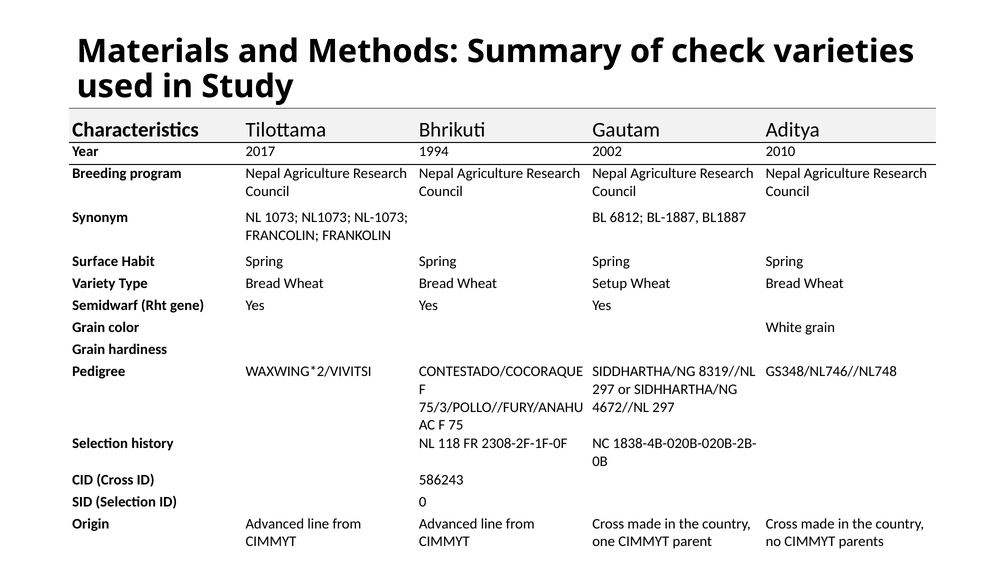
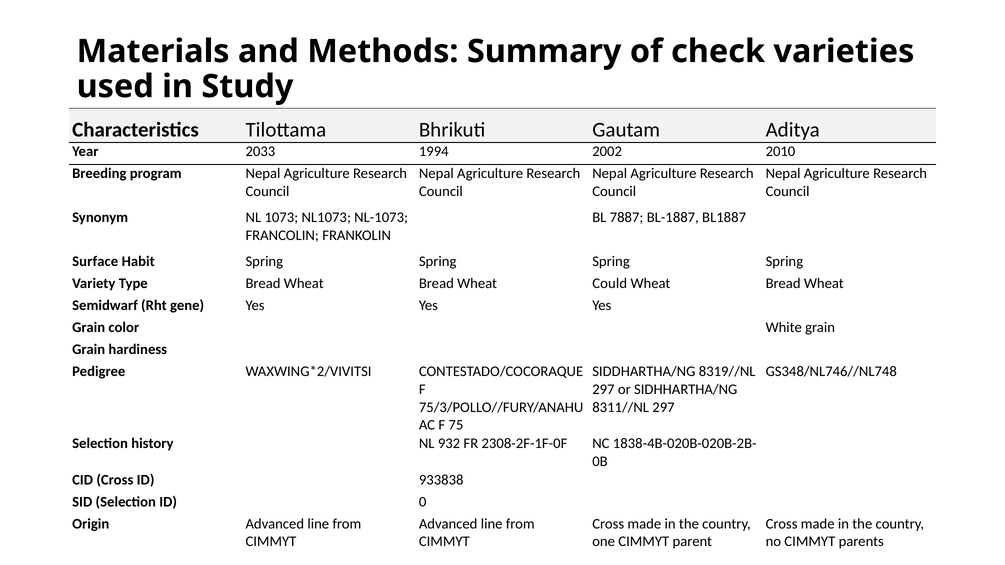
2017: 2017 -> 2033 (260, 152)
6812: 6812 -> 7887 (627, 218)
Setup: Setup -> Could (610, 284)
4672//NL: 4672//NL -> 8311//NL (621, 407)
118: 118 -> 932 (449, 444)
586243: 586243 -> 933838 (441, 480)
